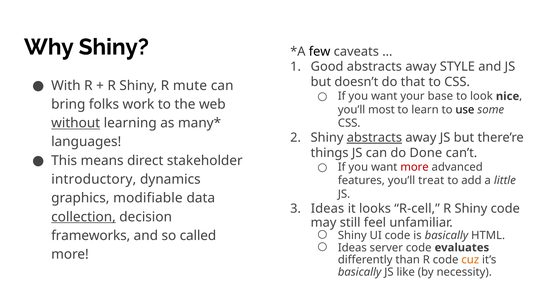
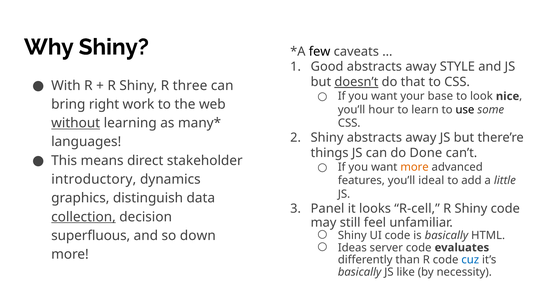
doesn’t underline: none -> present (356, 82)
mute: mute -> three (190, 86)
folks: folks -> right (104, 104)
most: most -> hour (381, 110)
abstracts underline: present -> none (374, 138)
more colour: red -> orange (414, 167)
treat: treat -> ideal (431, 181)
modifiable: modifiable -> distinguish (148, 198)
Ideas: Ideas -> Panel (328, 209)
frameworks: frameworks -> superfluous (91, 236)
called: called -> down (198, 236)
cuz colour: orange -> blue (470, 260)
